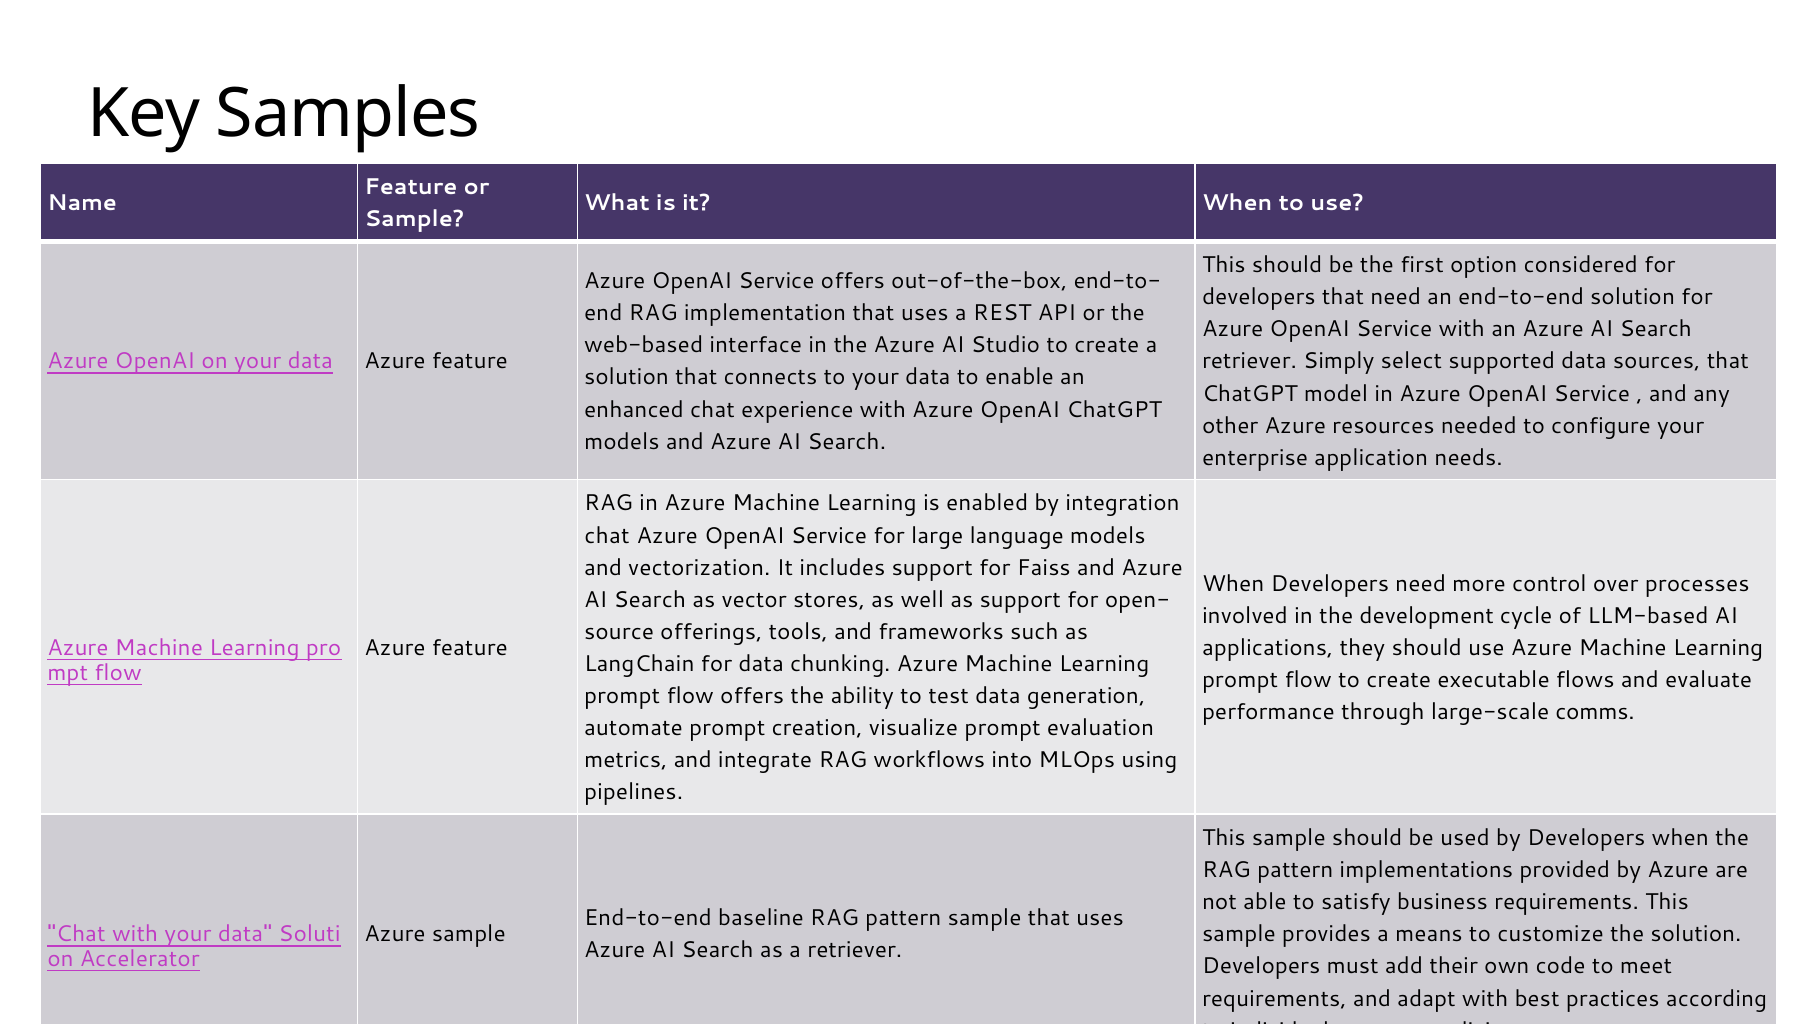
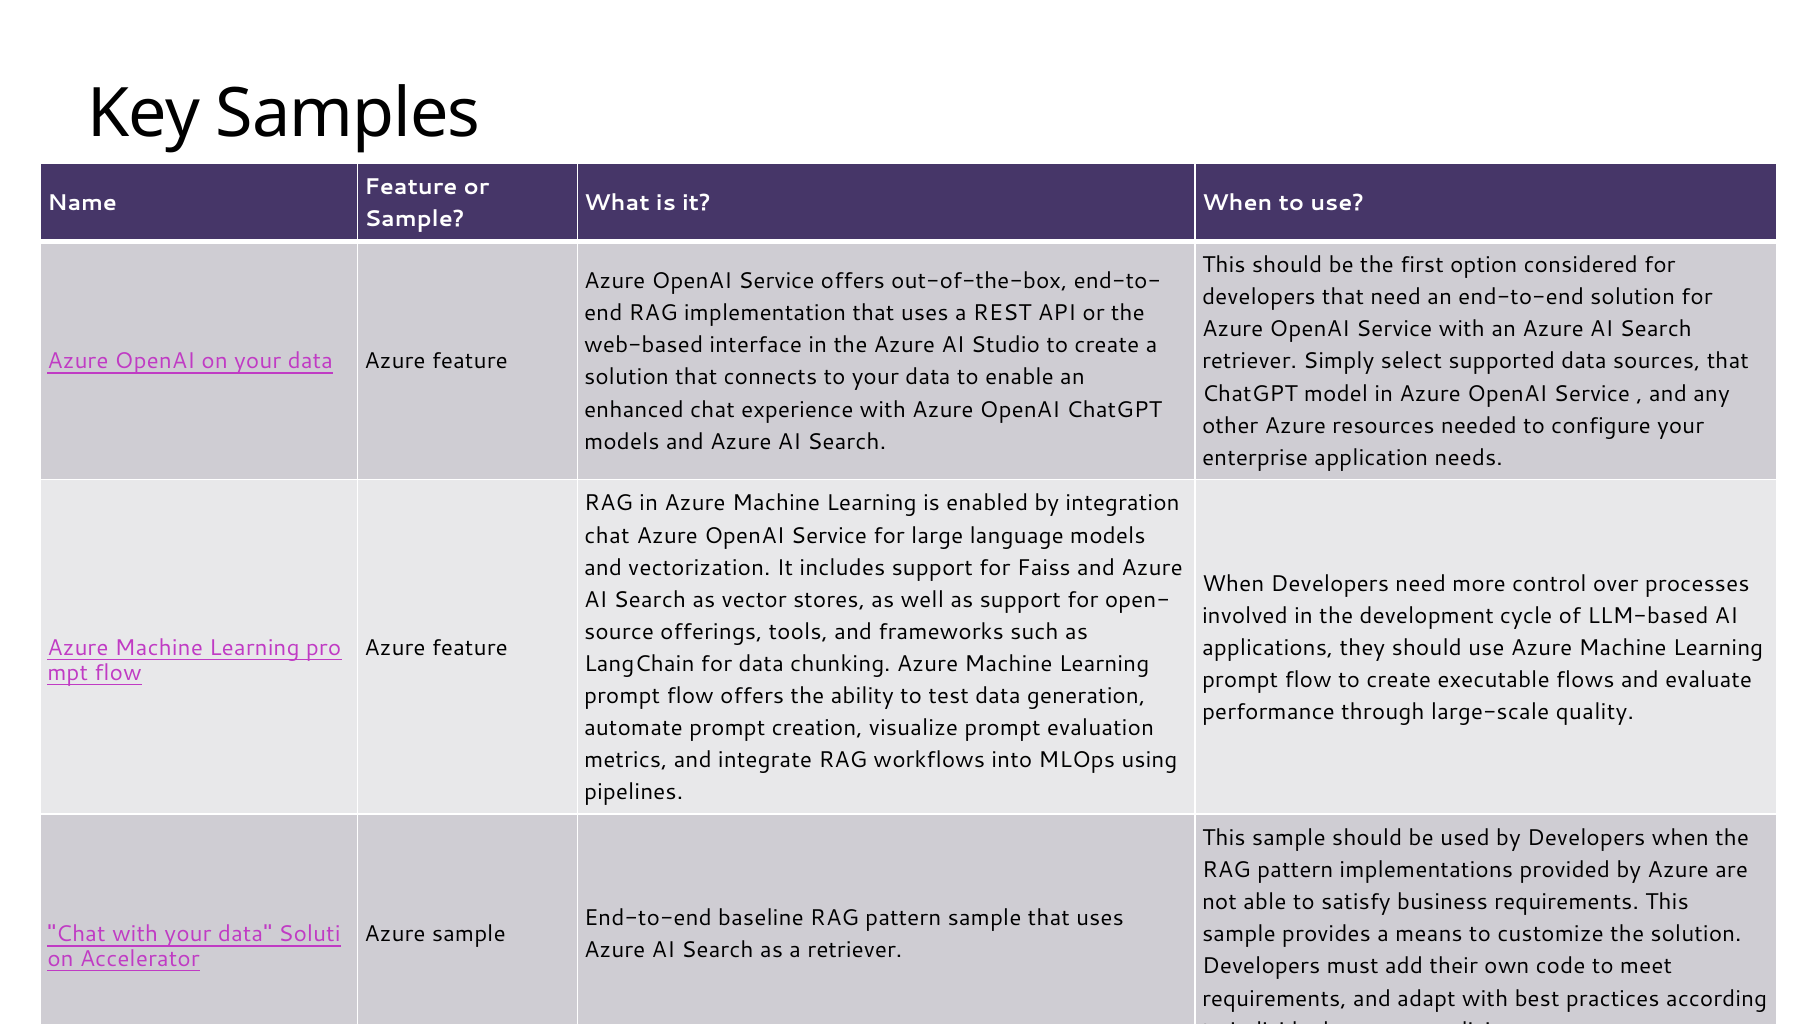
comms: comms -> quality (1595, 712)
